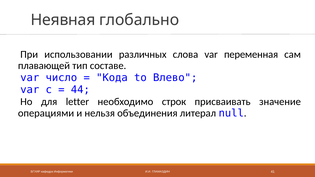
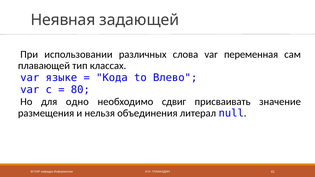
глобально: глобально -> задающей (139, 20)
составе: составе -> классах (108, 66)
число: число -> языке (61, 78)
44: 44 -> 80 (80, 90)
letter: letter -> одно (77, 102)
строк: строк -> сдвиг (174, 102)
операциями: операциями -> размещения (46, 113)
